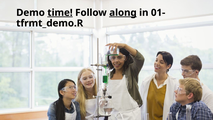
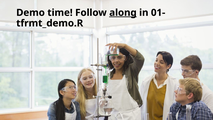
time underline: present -> none (60, 13)
